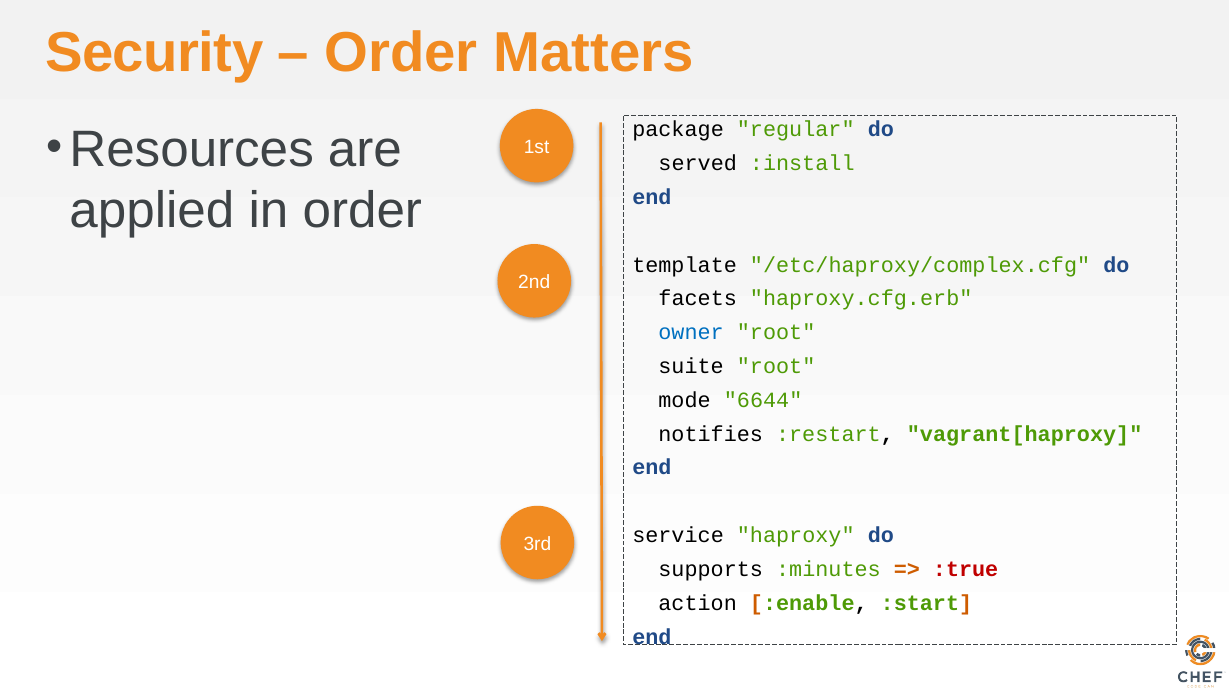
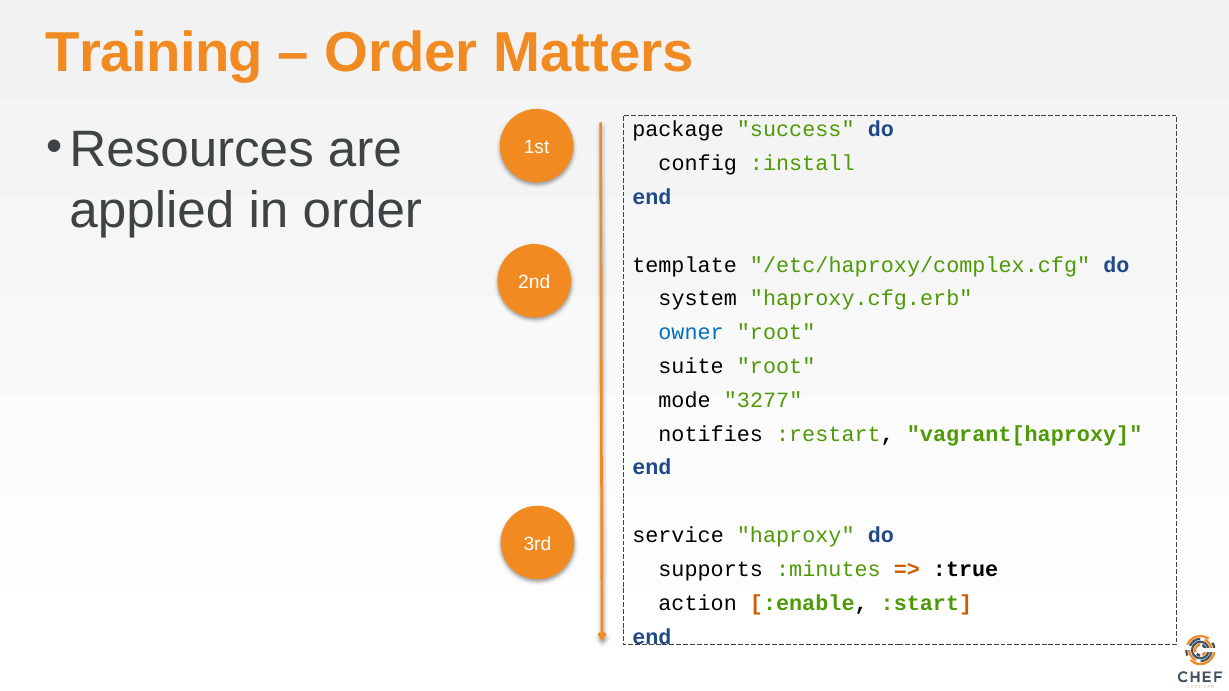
Security: Security -> Training (154, 53)
regular: regular -> success (796, 130)
served: served -> config (698, 164)
facets: facets -> system (698, 299)
6644: 6644 -> 3277 (763, 400)
:true colour: red -> black (966, 569)
